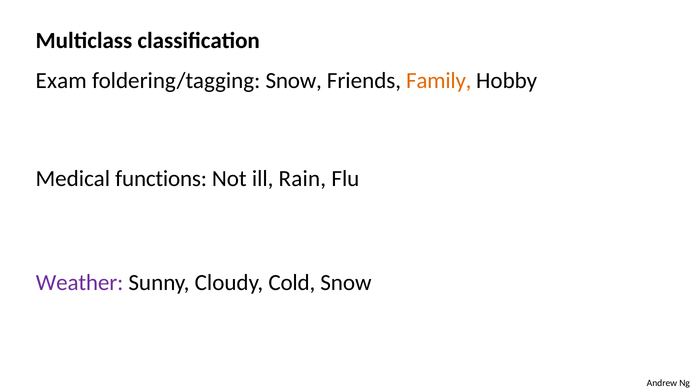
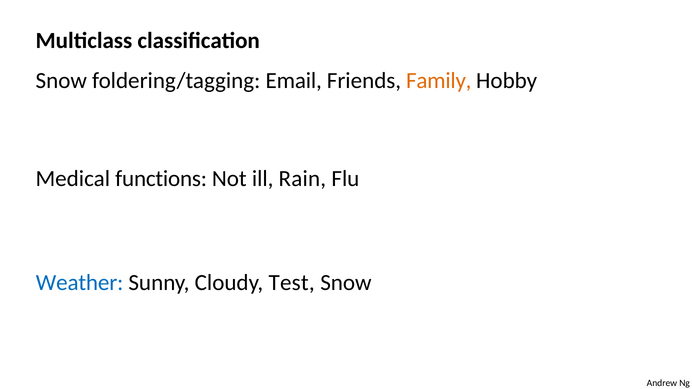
Exam: Exam -> Snow (61, 80)
foldering/tagging Snow: Snow -> Email (294, 80)
Weather colour: purple -> blue (80, 283)
Cold: Cold -> Test (292, 283)
